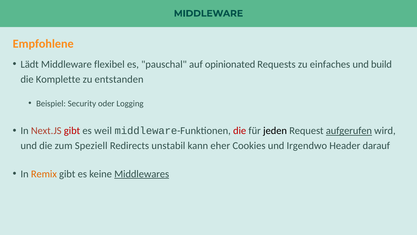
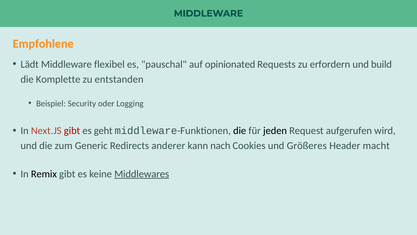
einfaches: einfaches -> erfordern (330, 64)
weil: weil -> geht (103, 131)
die colour: red -> black (240, 131)
aufgerufen underline: present -> none (349, 131)
Speziell: Speziell -> Generic (91, 146)
unstabil: unstabil -> anderer (168, 146)
eher: eher -> nach (220, 146)
Irgendwo: Irgendwo -> Größeres (307, 146)
darauf: darauf -> macht (376, 146)
Remix colour: orange -> black (44, 174)
